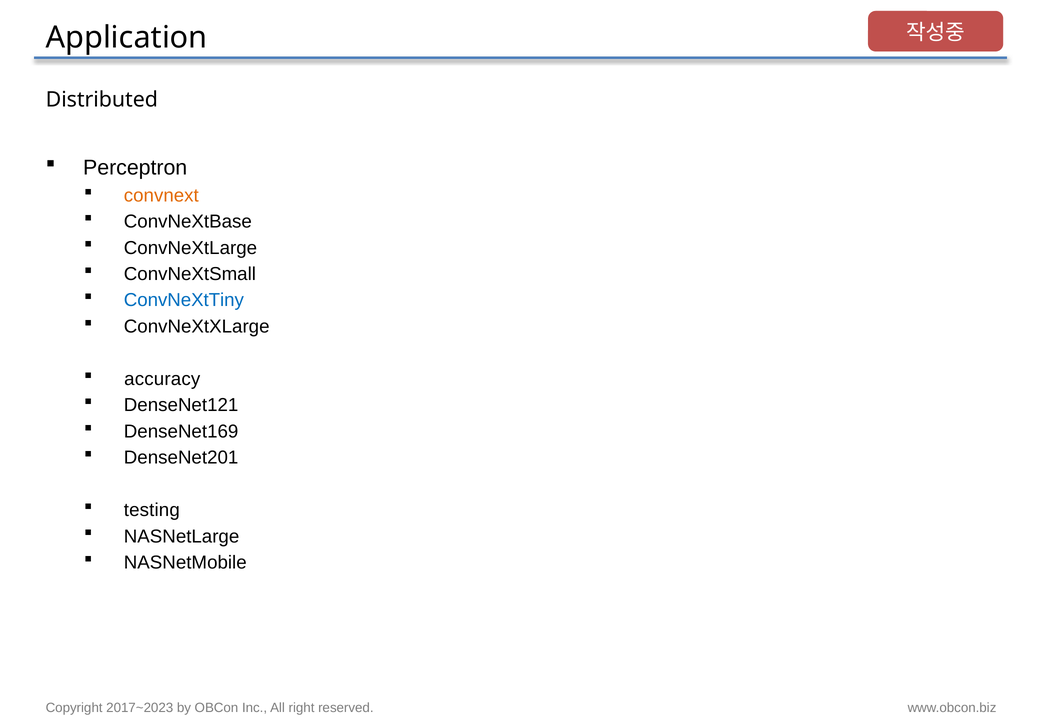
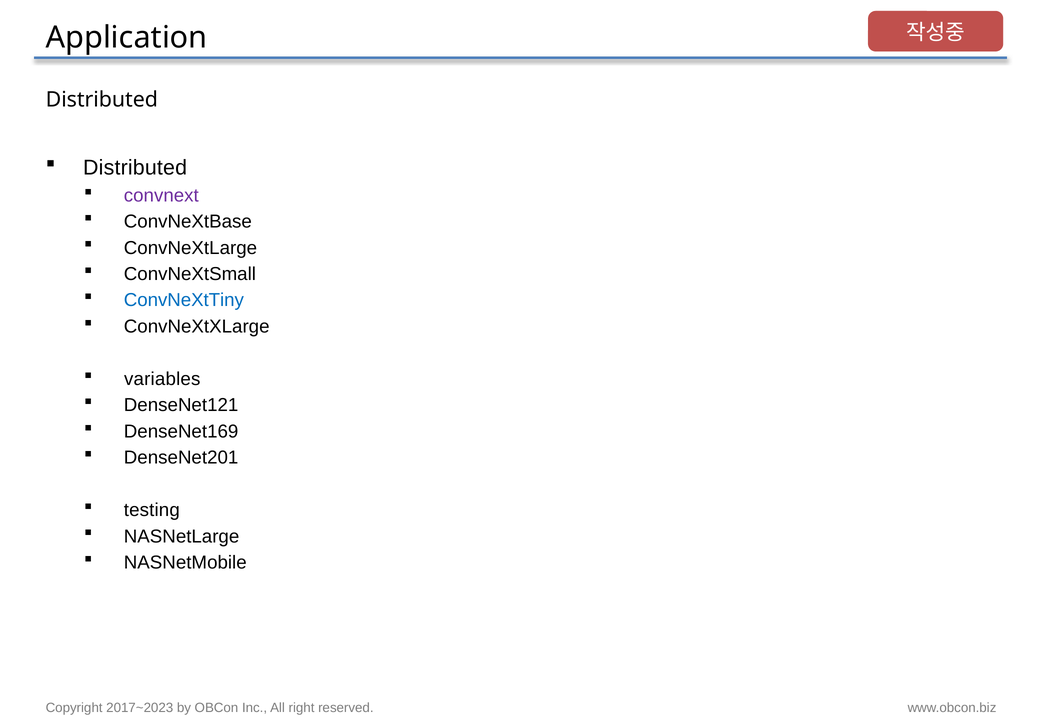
Perceptron: Perceptron -> Distributed (135, 168)
convnext colour: orange -> purple (161, 195)
accuracy: accuracy -> variables (162, 379)
